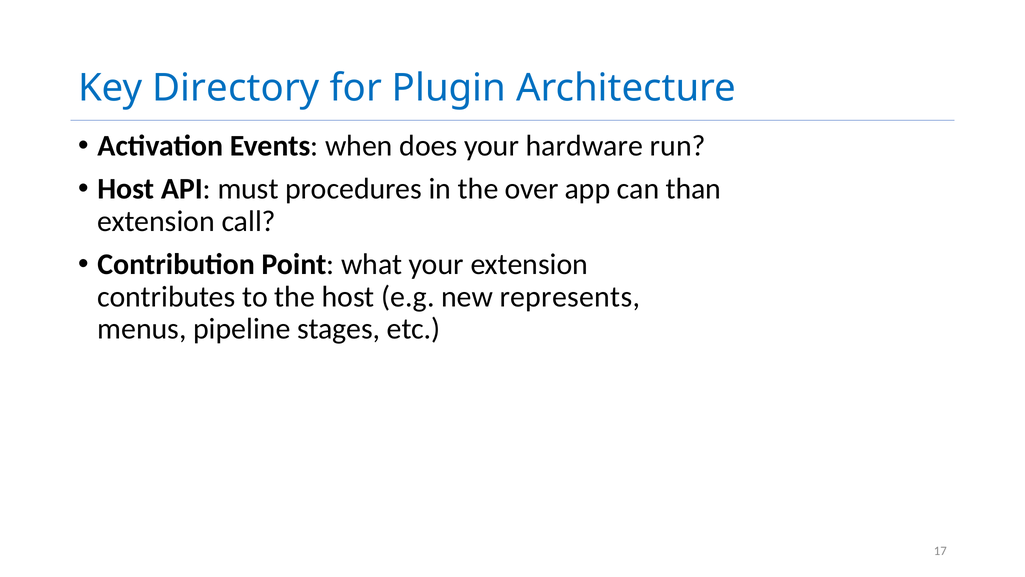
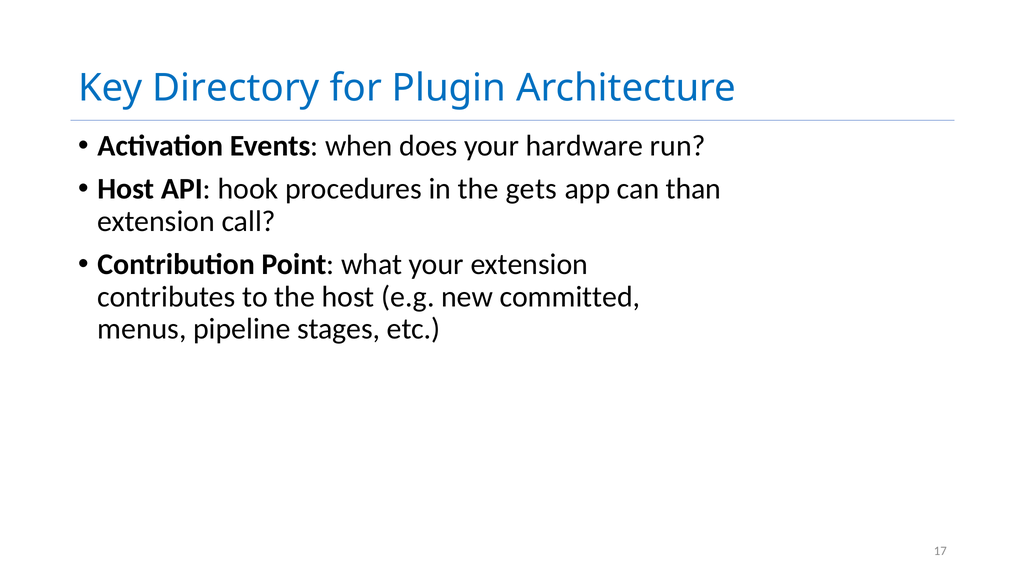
must: must -> hook (248, 189)
over: over -> gets (531, 189)
represents: represents -> committed (570, 296)
